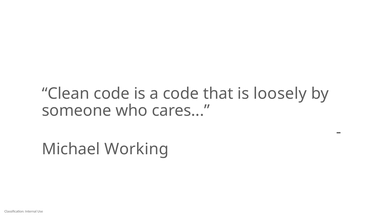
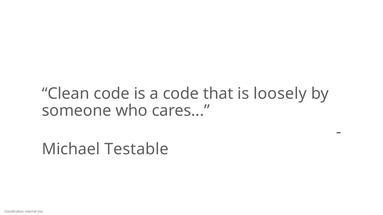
Working: Working -> Testable (136, 149)
